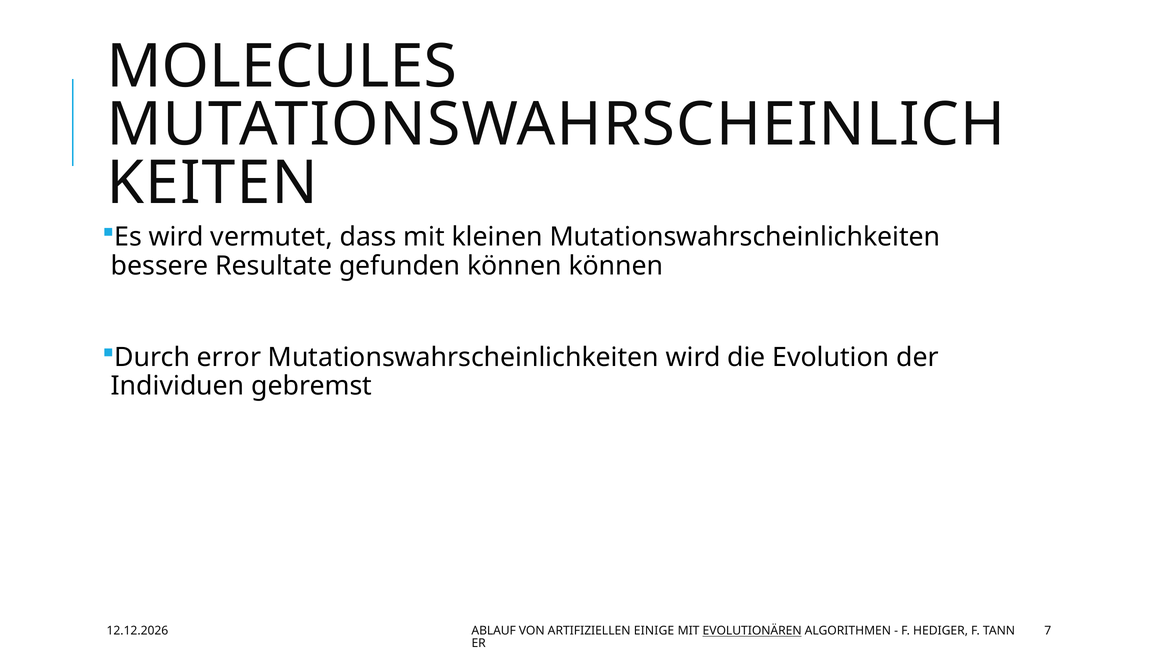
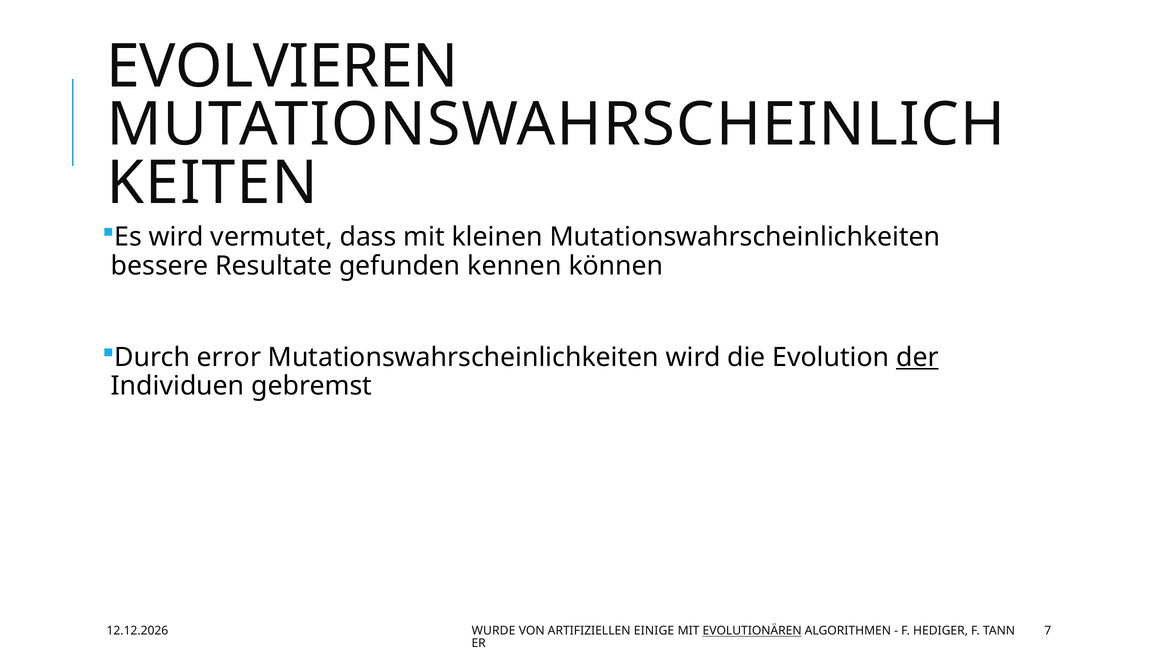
MOLECULES: MOLECULES -> EVOLVIEREN (282, 67)
gefunden können: können -> kennen (514, 266)
der underline: none -> present (917, 357)
ABLAUF: ABLAUF -> WURDE (494, 631)
